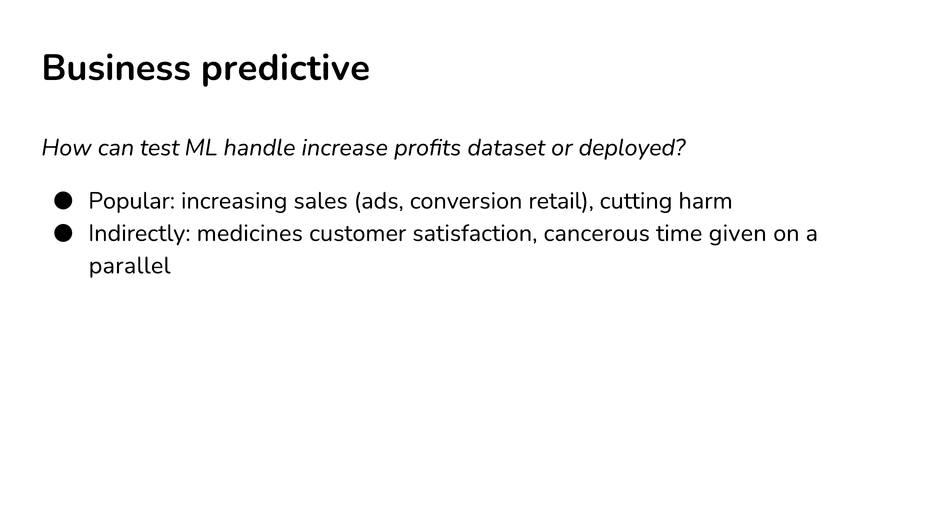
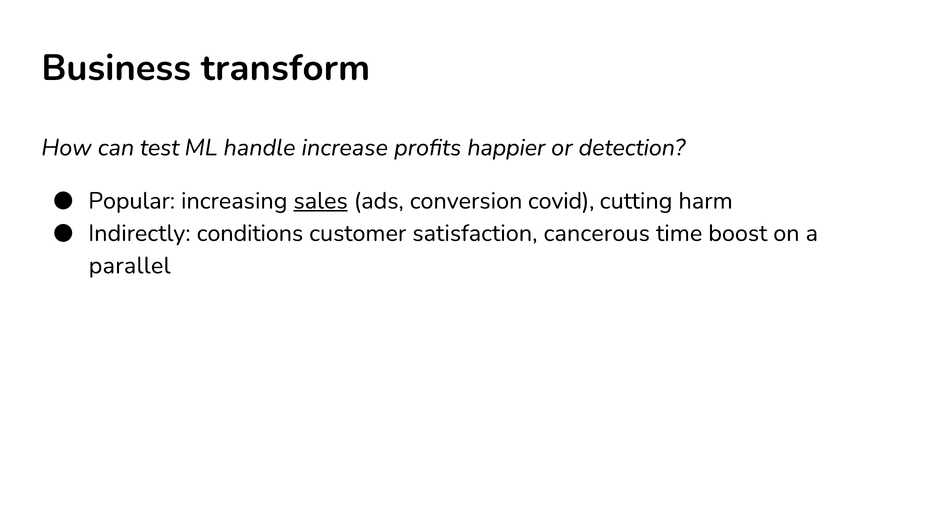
predictive: predictive -> transform (285, 68)
dataset: dataset -> happier (506, 148)
deployed: deployed -> detection (632, 148)
sales underline: none -> present (321, 201)
retail: retail -> covid (561, 201)
medicines: medicines -> conditions (250, 233)
given: given -> boost (738, 233)
